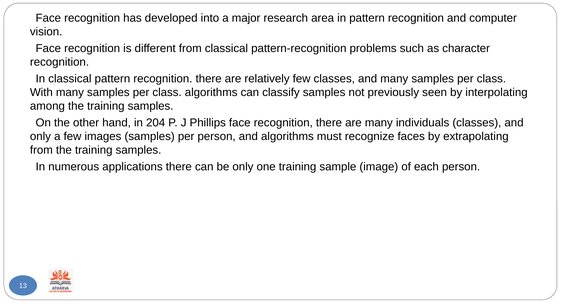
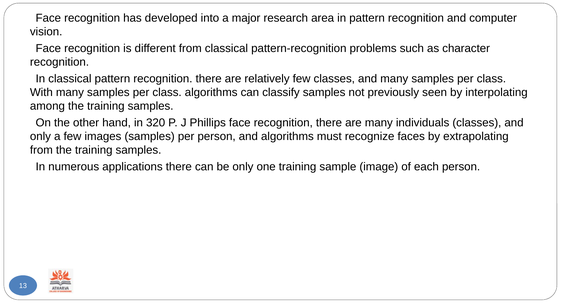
204: 204 -> 320 (156, 123)
